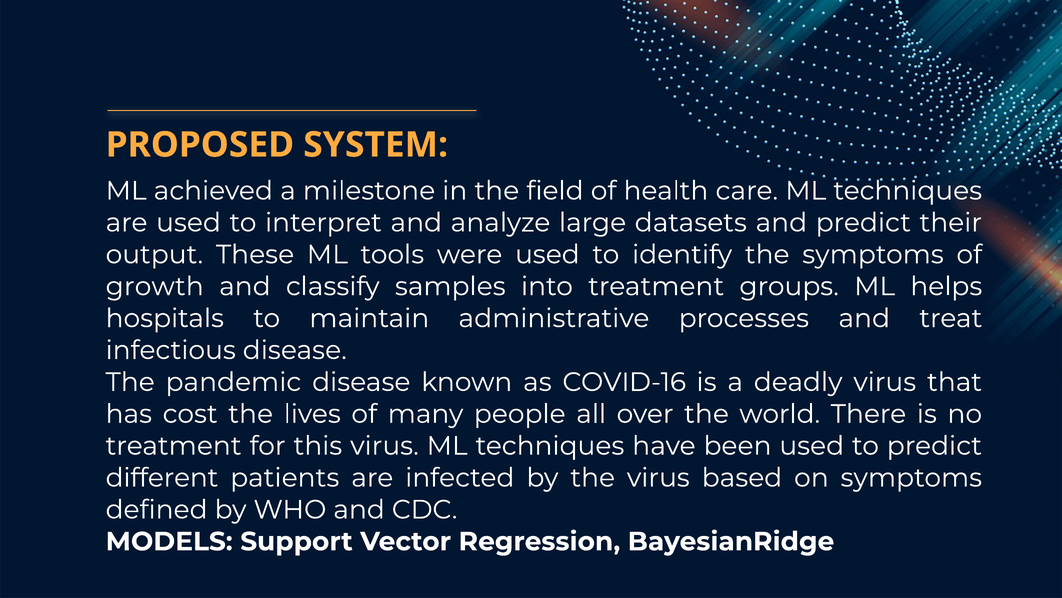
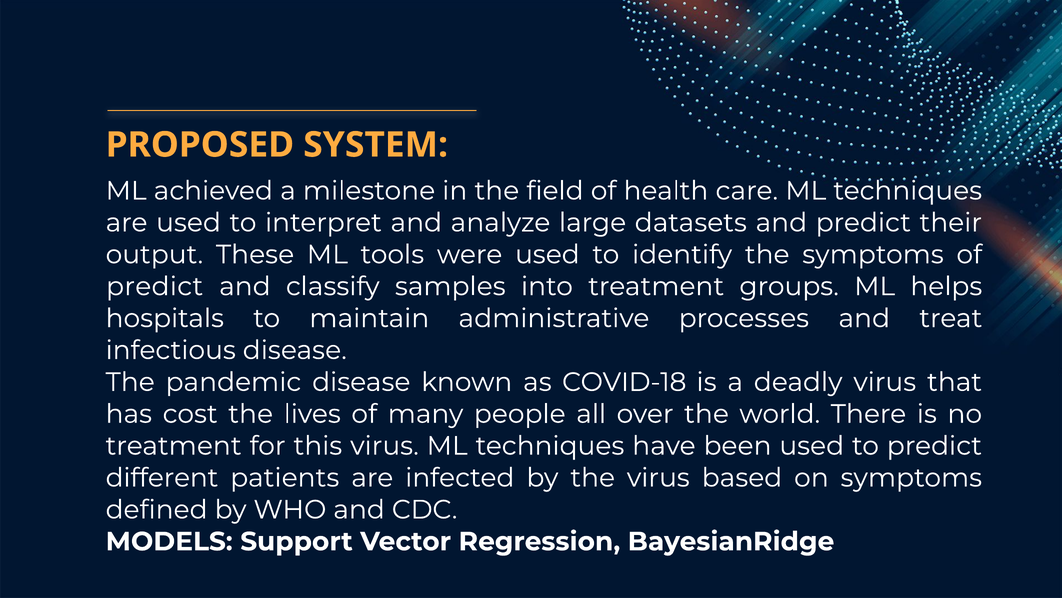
growth: growth -> predict (155, 286)
COVID-16: COVID-16 -> COVID-18 (624, 382)
